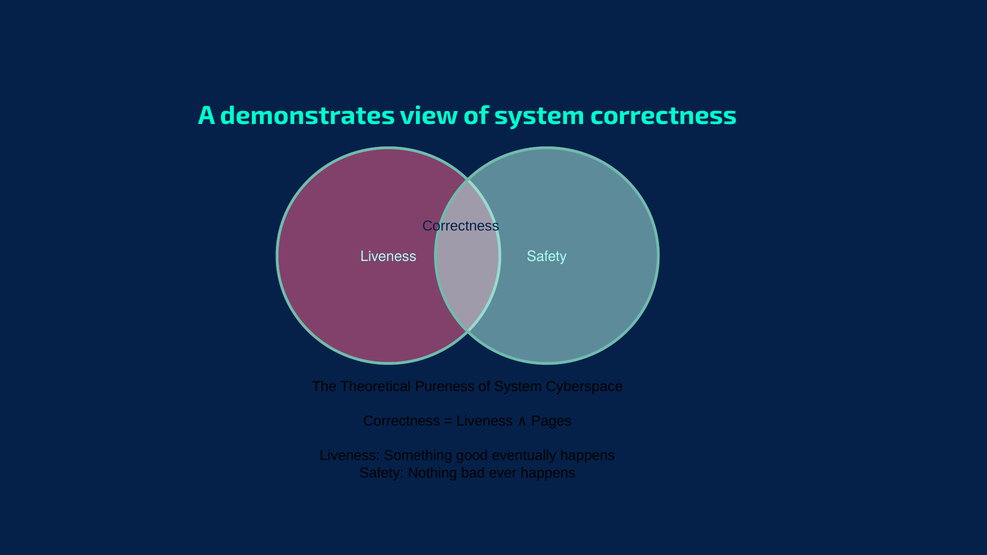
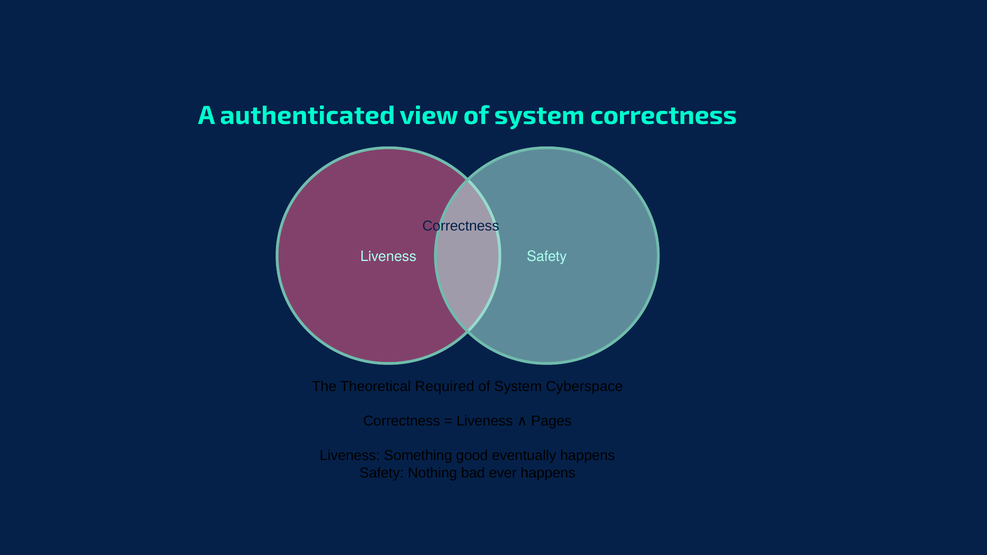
demonstrates: demonstrates -> authenticated (307, 115)
Pureness: Pureness -> Required (445, 387)
